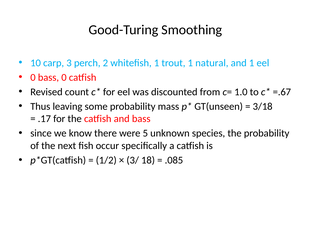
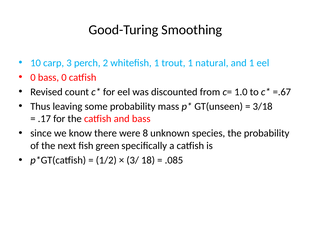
5: 5 -> 8 (145, 133)
occur: occur -> green (107, 146)
